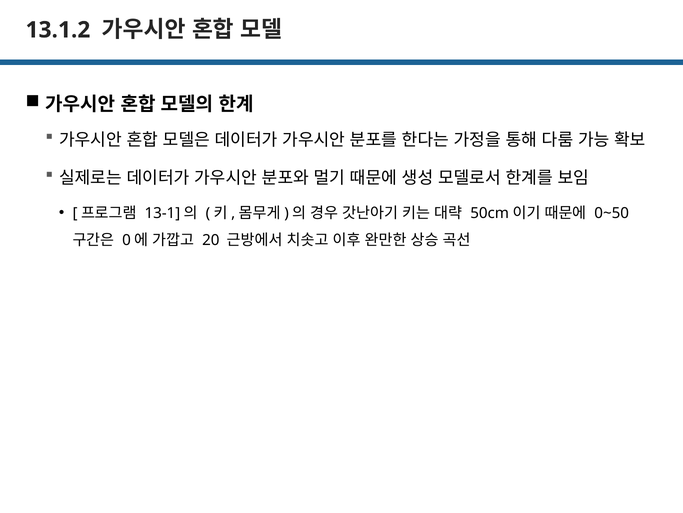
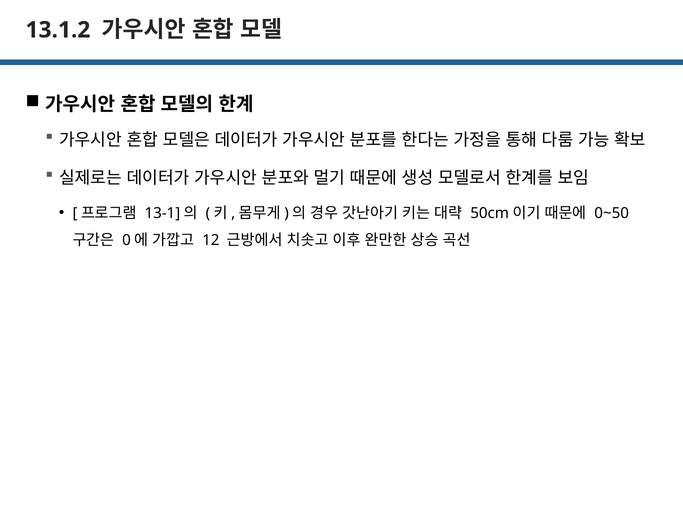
20: 20 -> 12 (211, 240)
